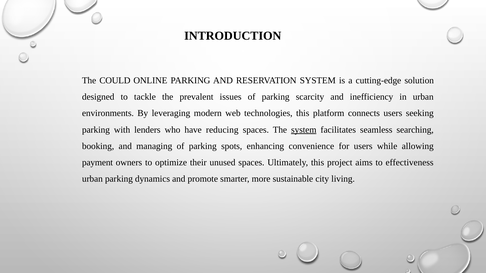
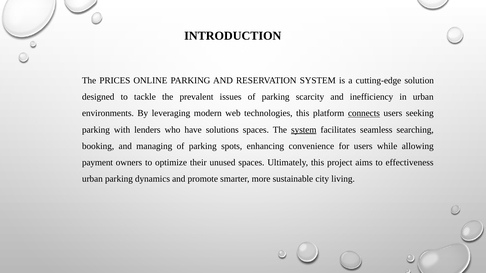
COULD: COULD -> PRICES (115, 81)
connects underline: none -> present (364, 113)
reducing: reducing -> solutions (222, 130)
